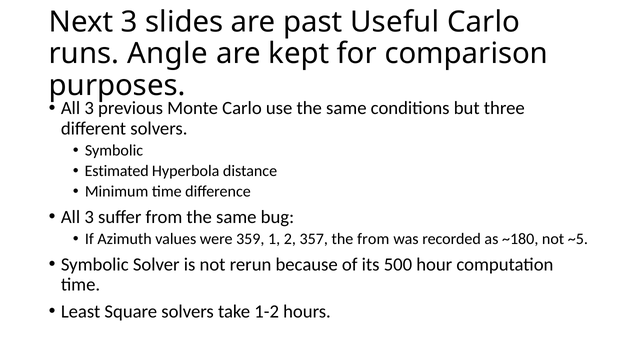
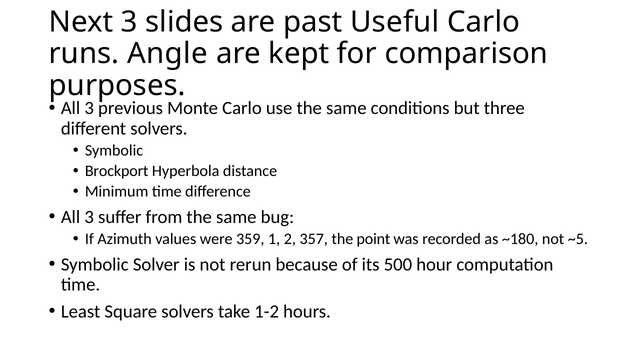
Estimated: Estimated -> Brockport (117, 171)
the from: from -> point (373, 239)
